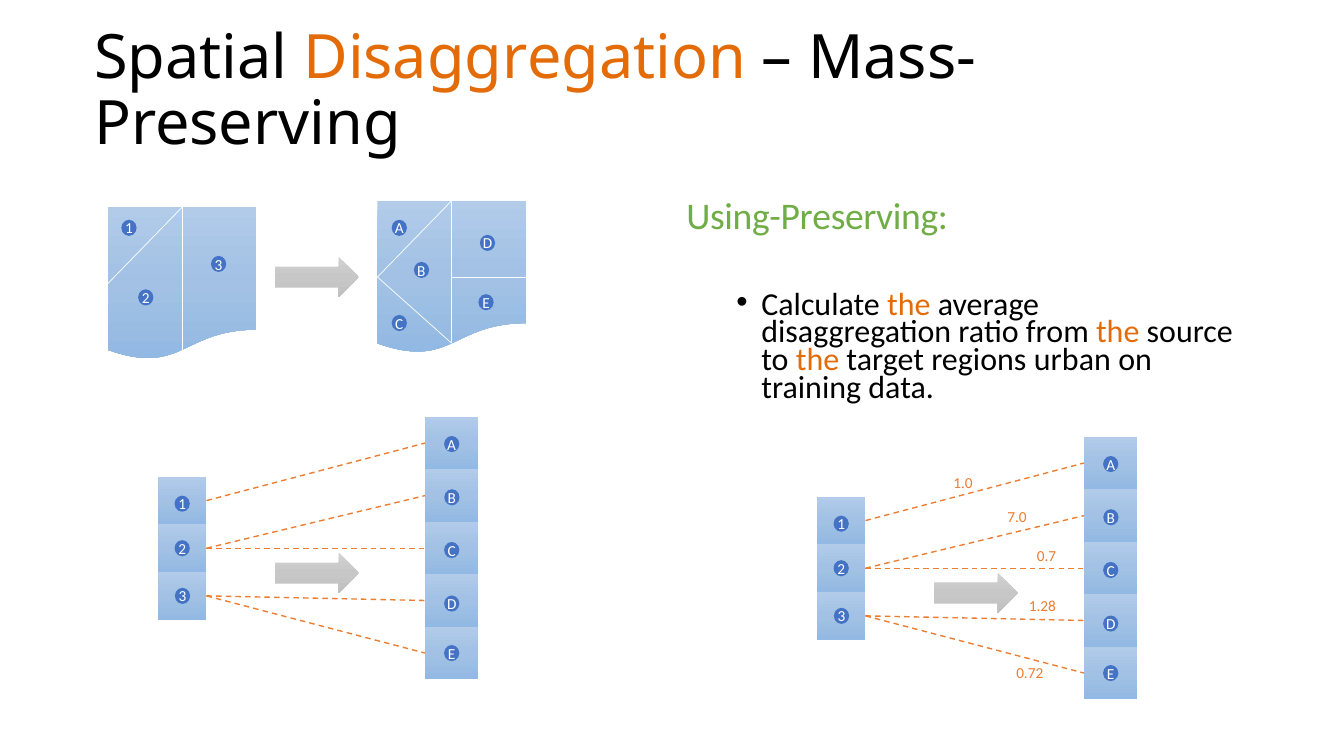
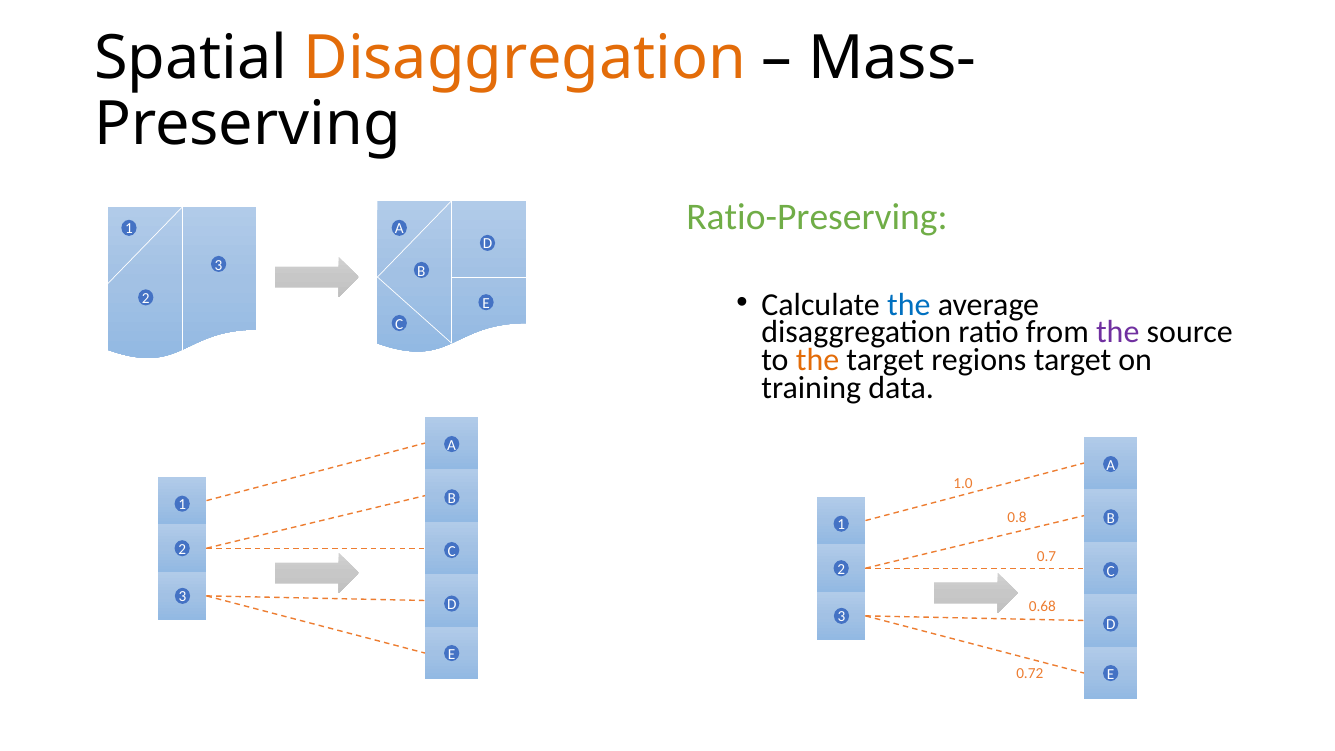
Using-Preserving: Using-Preserving -> Ratio-Preserving (817, 217)
the colour: orange -> blue (909, 305)
the colour: orange -> purple (1118, 332)
regions urban: urban -> target (1073, 360)
7.0: 7.0 -> 0.8 (1017, 518)
1.28: 1.28 -> 0.68 (1042, 607)
